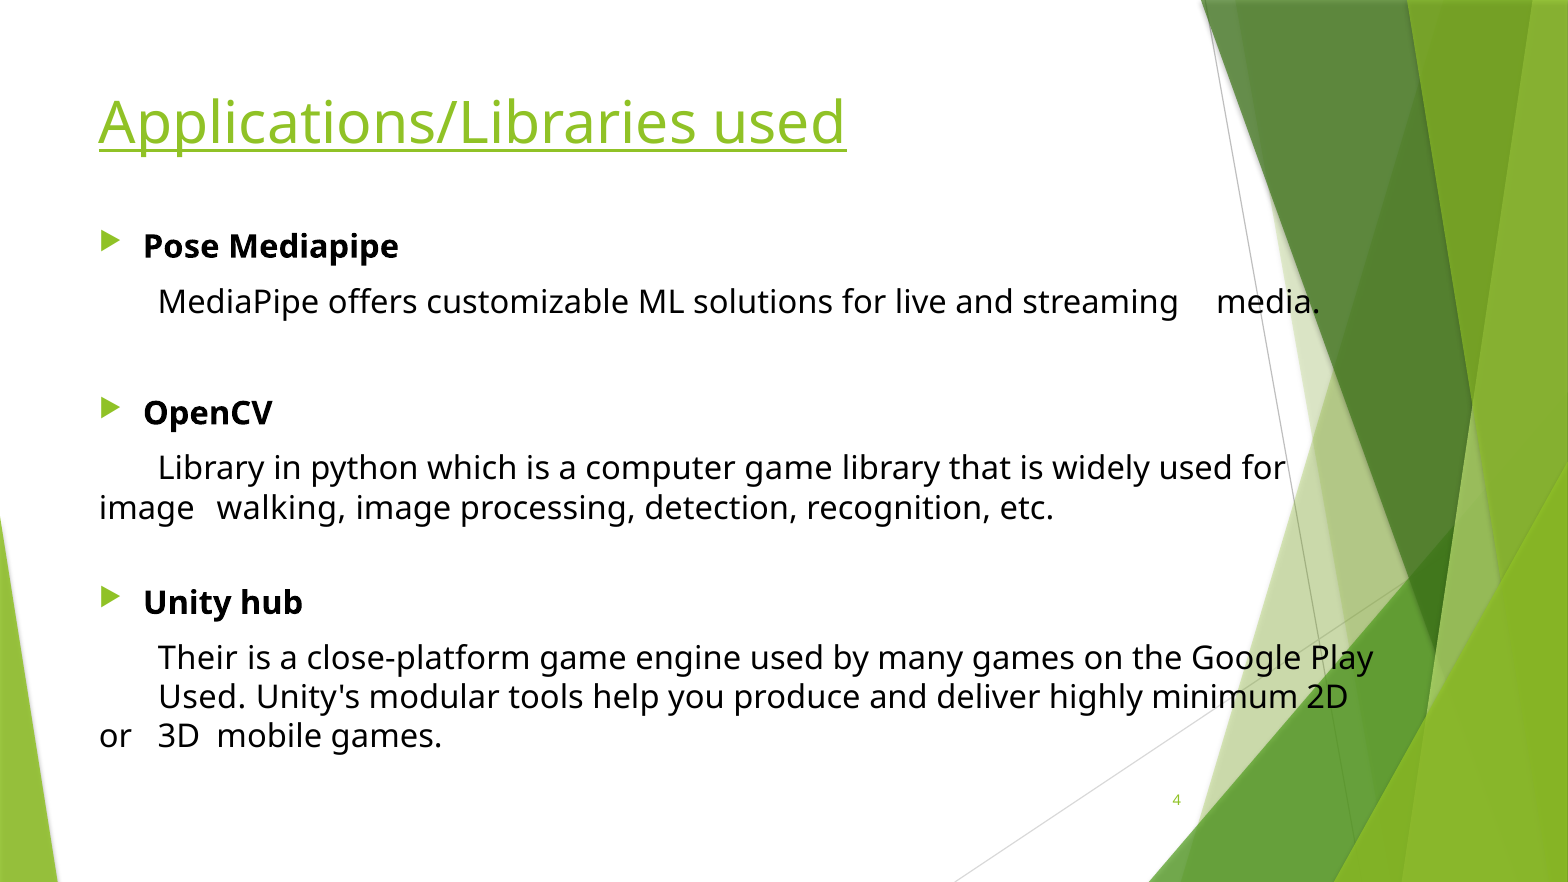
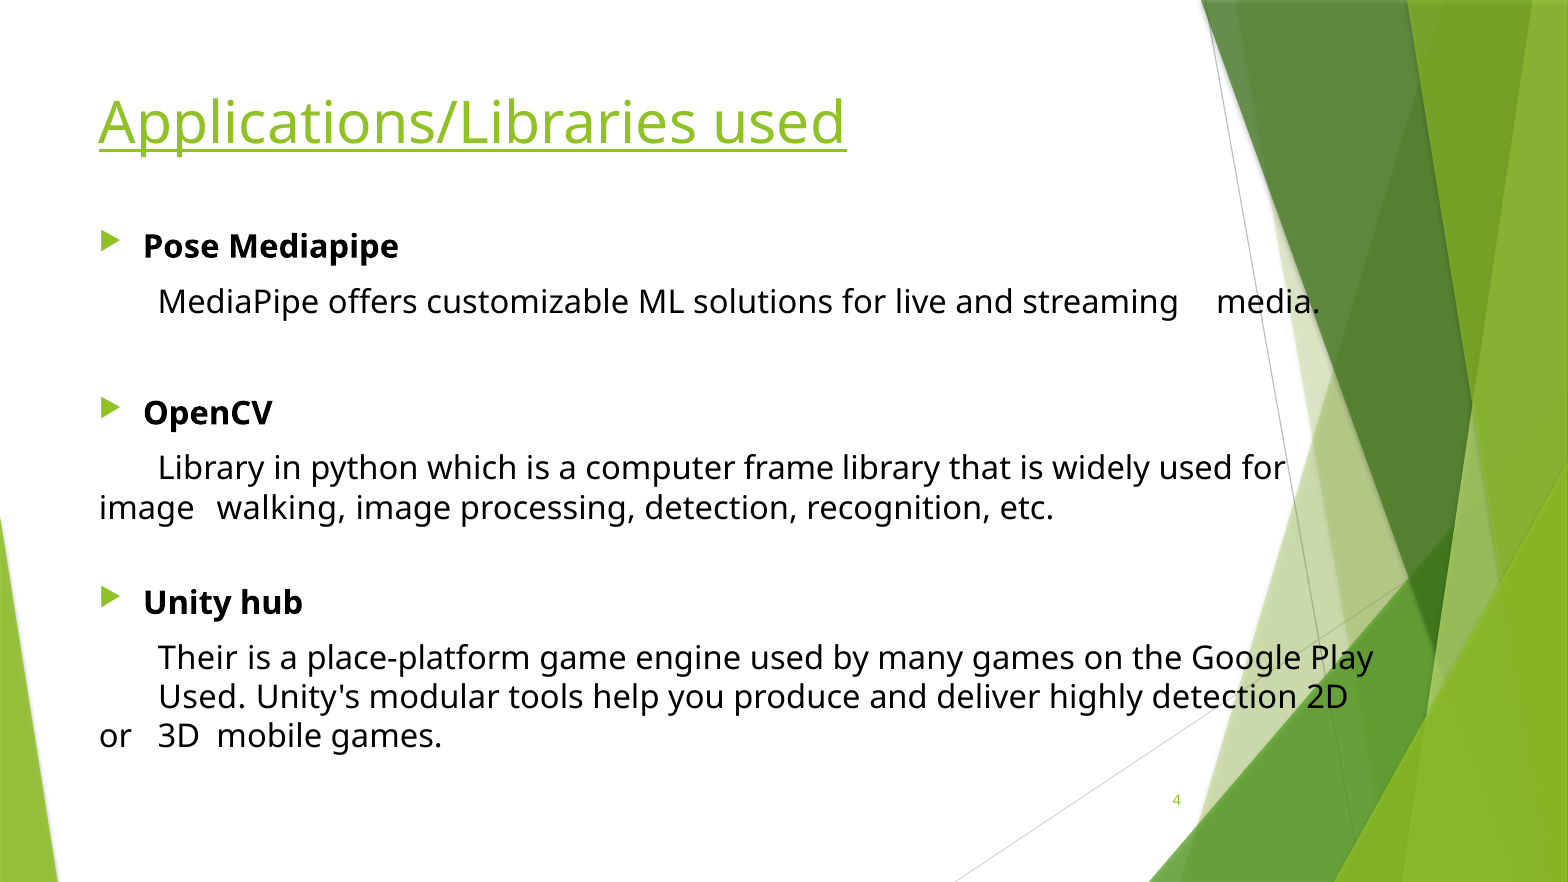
computer game: game -> frame (789, 469)
close-platform: close-platform -> place-platform (419, 659)
highly minimum: minimum -> detection (1225, 698)
